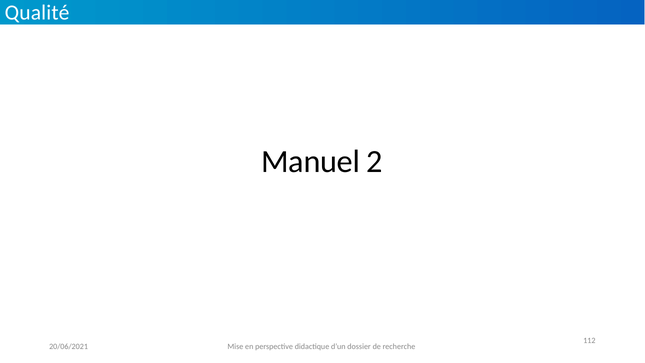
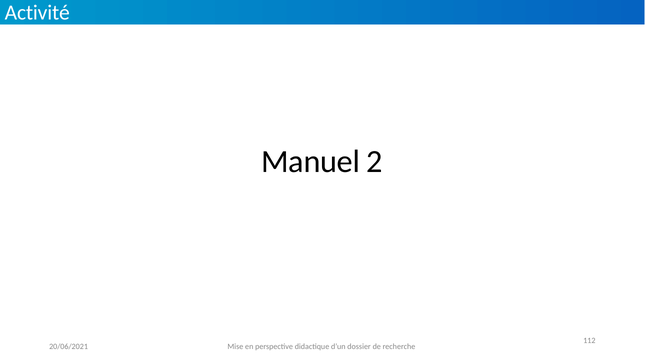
Qualité: Qualité -> Activité (37, 13)
